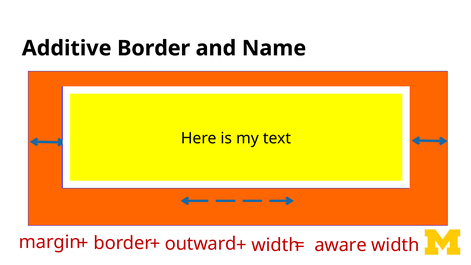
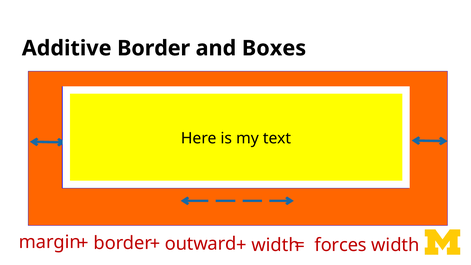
Name: Name -> Boxes (274, 48)
aware: aware -> forces (341, 245)
